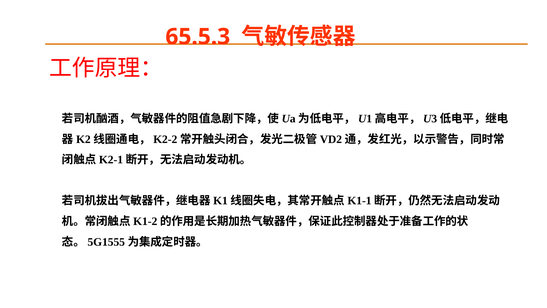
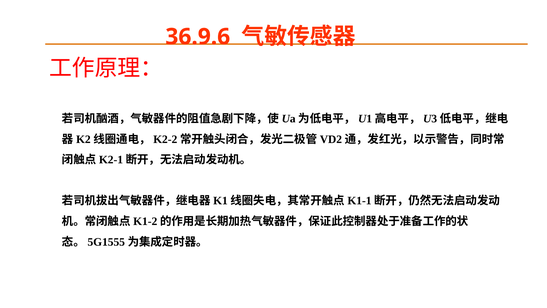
65.5.3: 65.5.3 -> 36.9.6 (198, 37)
